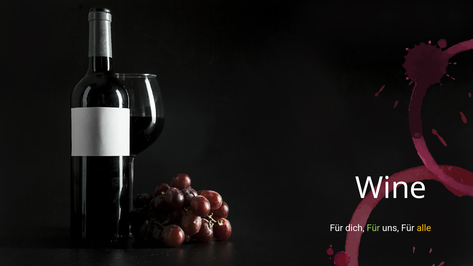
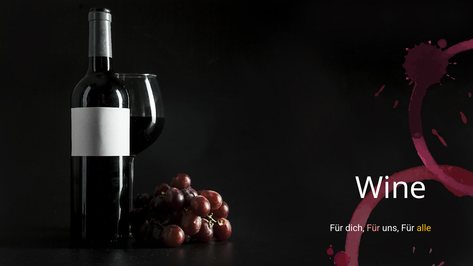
Für colour: light green -> pink (373, 228)
